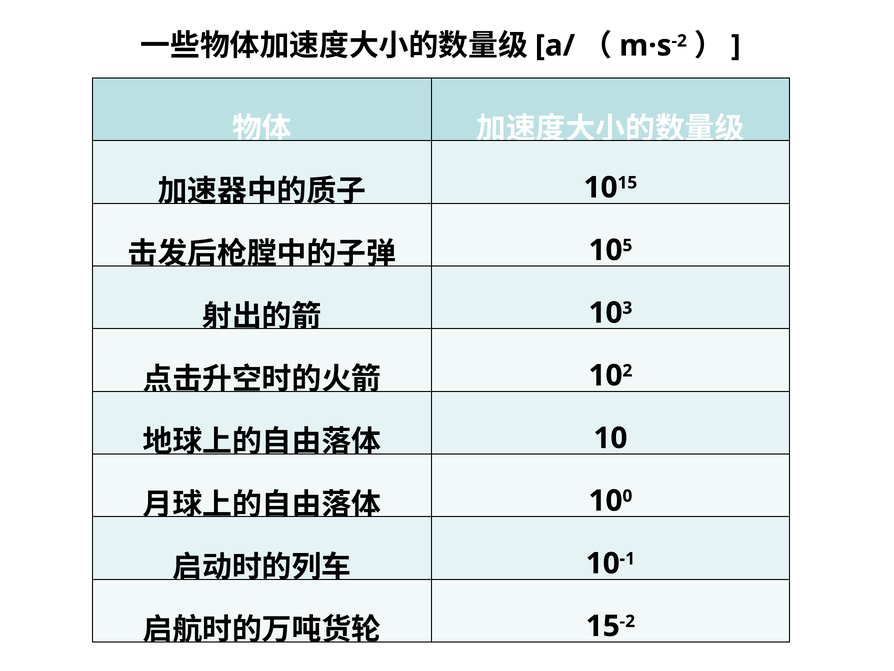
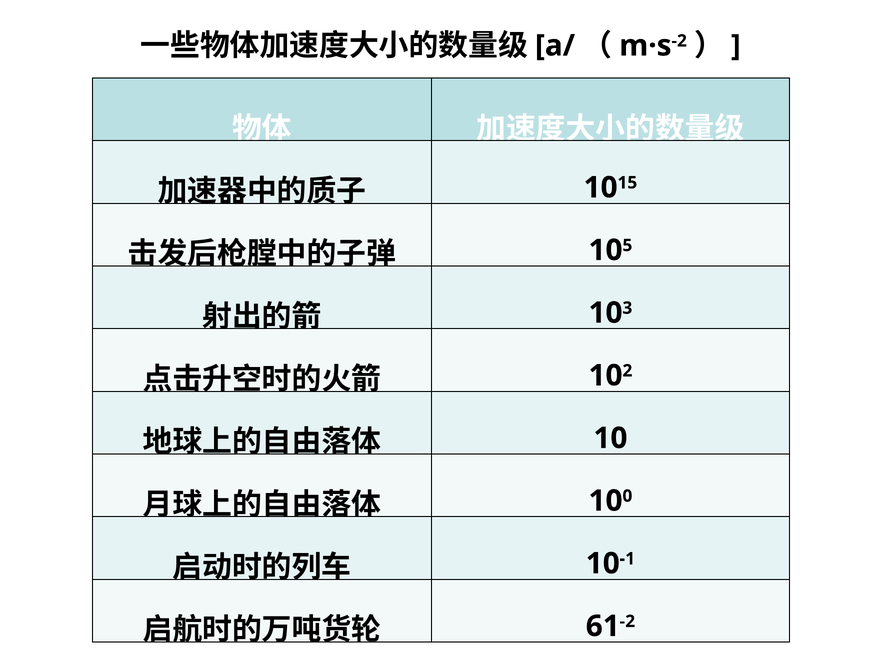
15: 15 -> 61 (603, 626)
